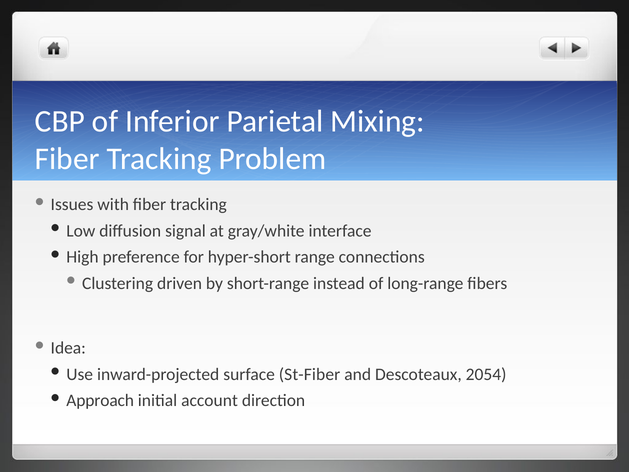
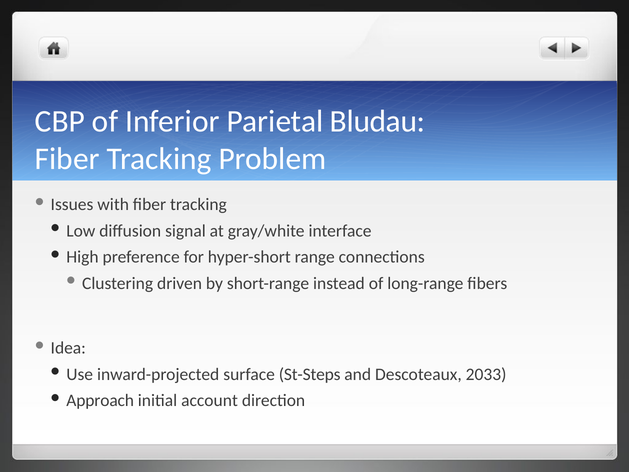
Mixing: Mixing -> Bludau (378, 121)
St-Fiber: St-Fiber -> St-Steps (310, 374)
2054: 2054 -> 2033 (486, 374)
